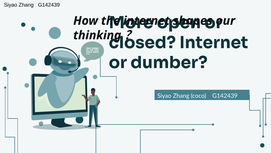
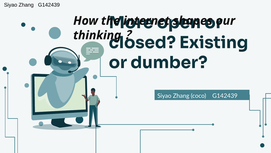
Internet: Internet -> Existing (214, 42)
